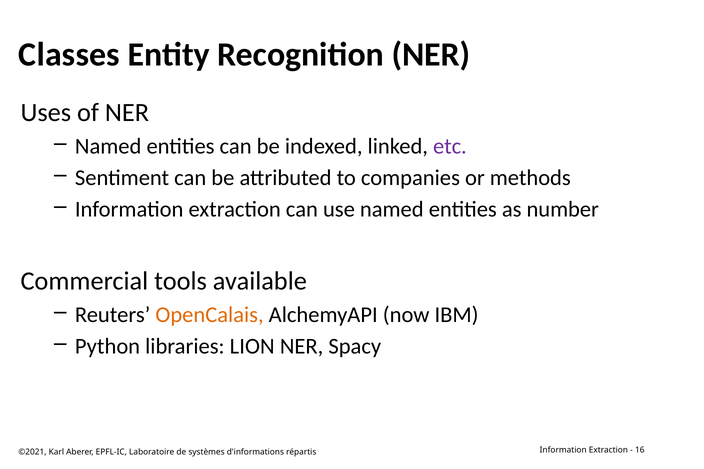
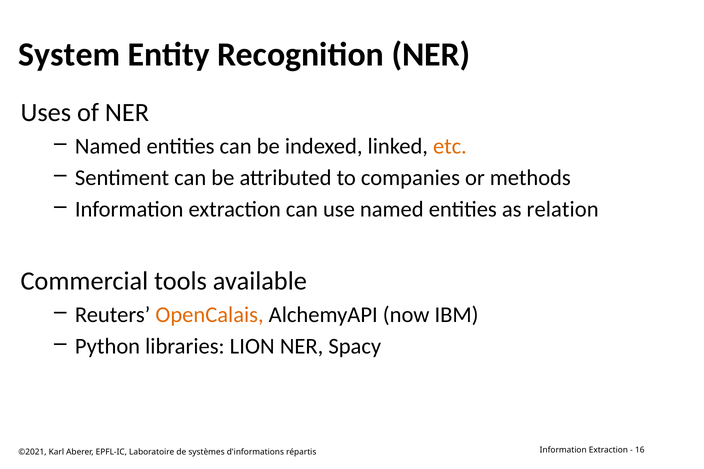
Classes: Classes -> System (69, 55)
etc colour: purple -> orange (450, 146)
number: number -> relation (563, 210)
